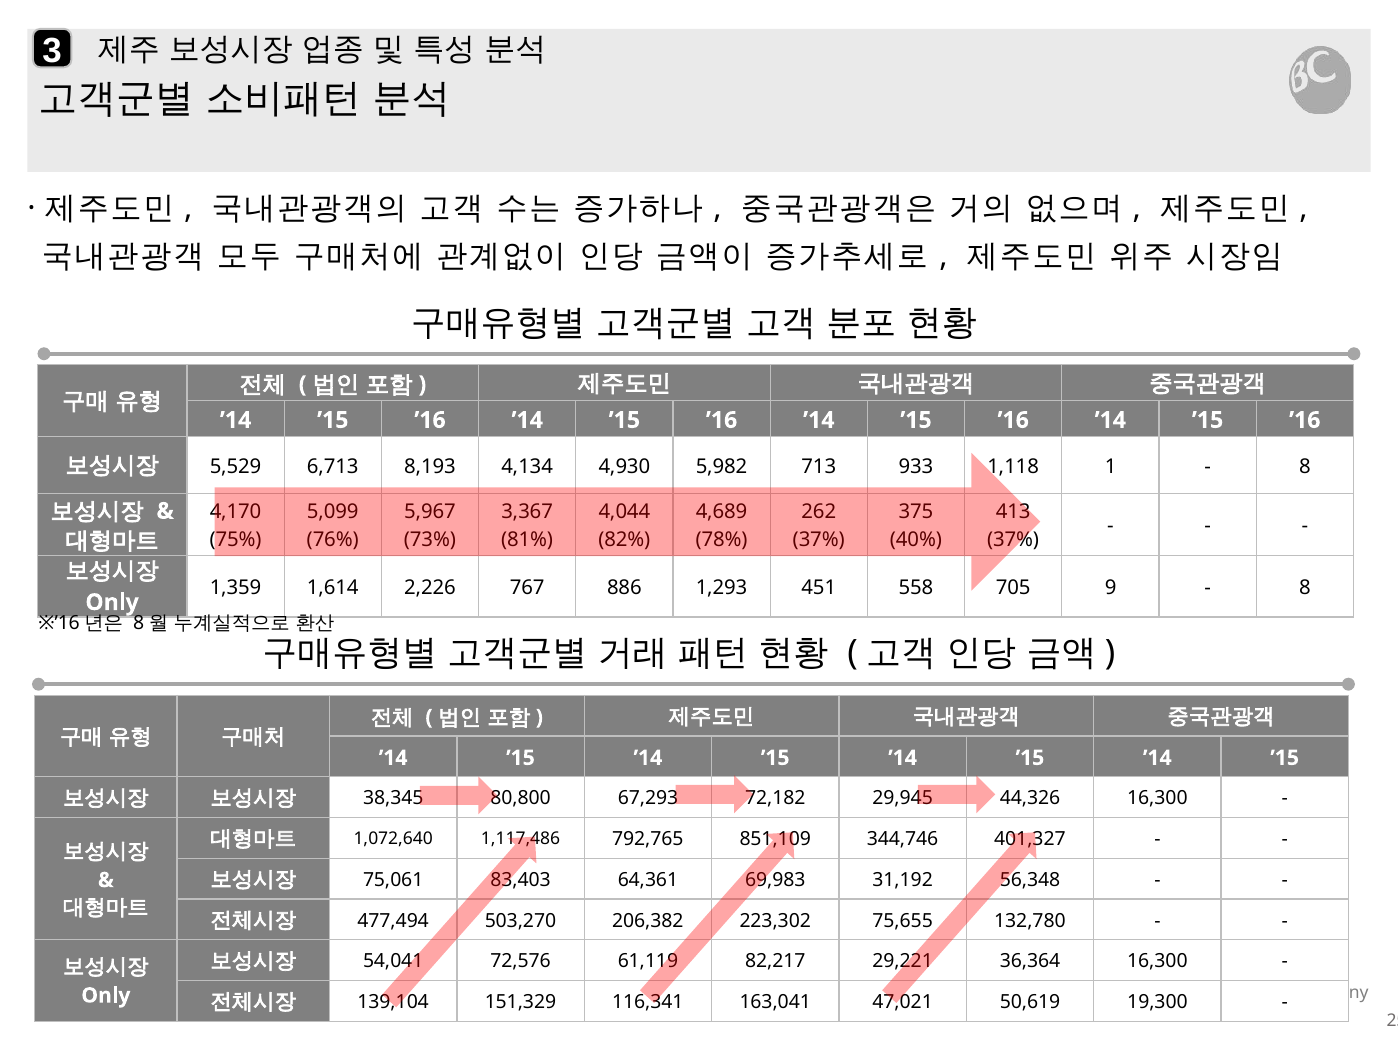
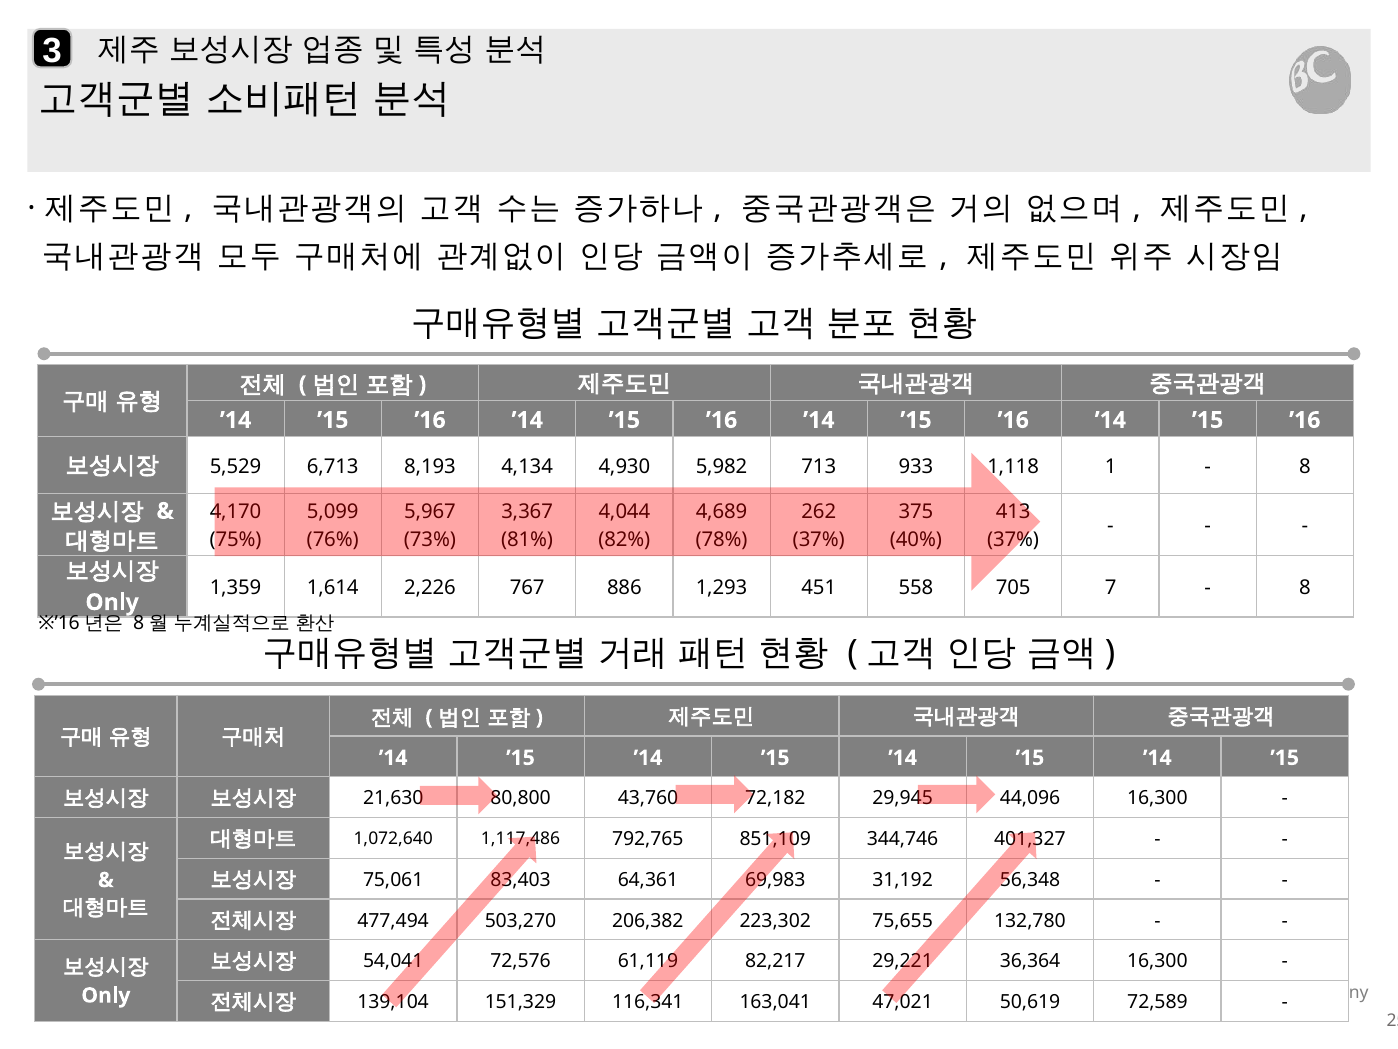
9: 9 -> 7 (1111, 587)
38,345: 38,345 -> 21,630 (393, 798)
67,293: 67,293 -> 43,760 (648, 798)
44,326: 44,326 -> 44,096 (1030, 798)
19,300: 19,300 -> 72,589 (1157, 1002)
